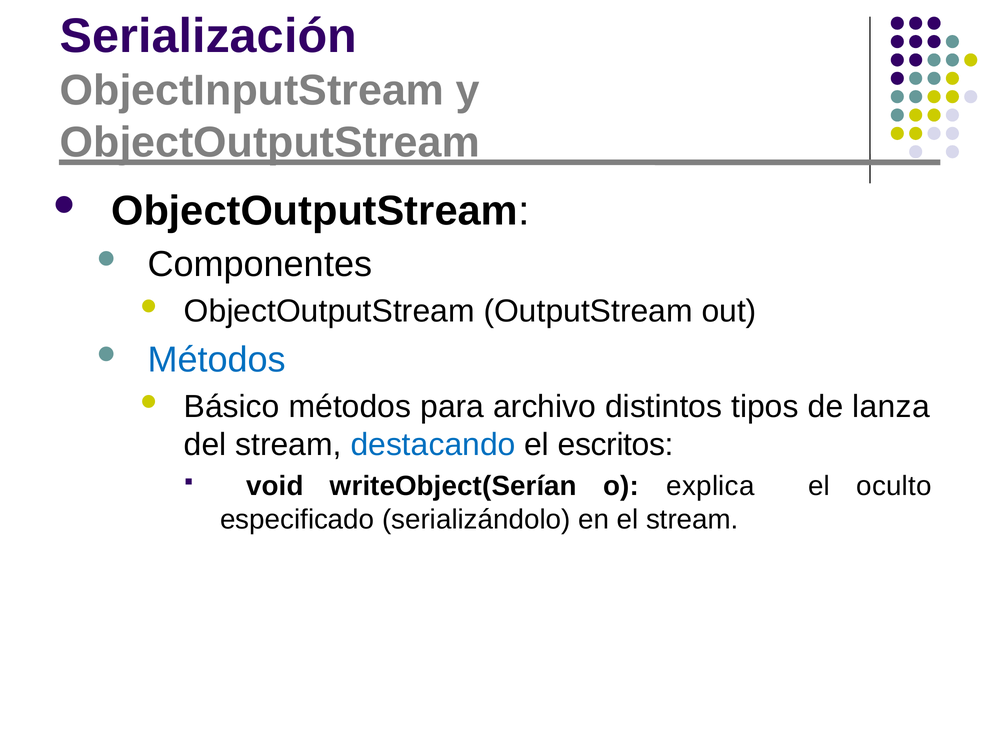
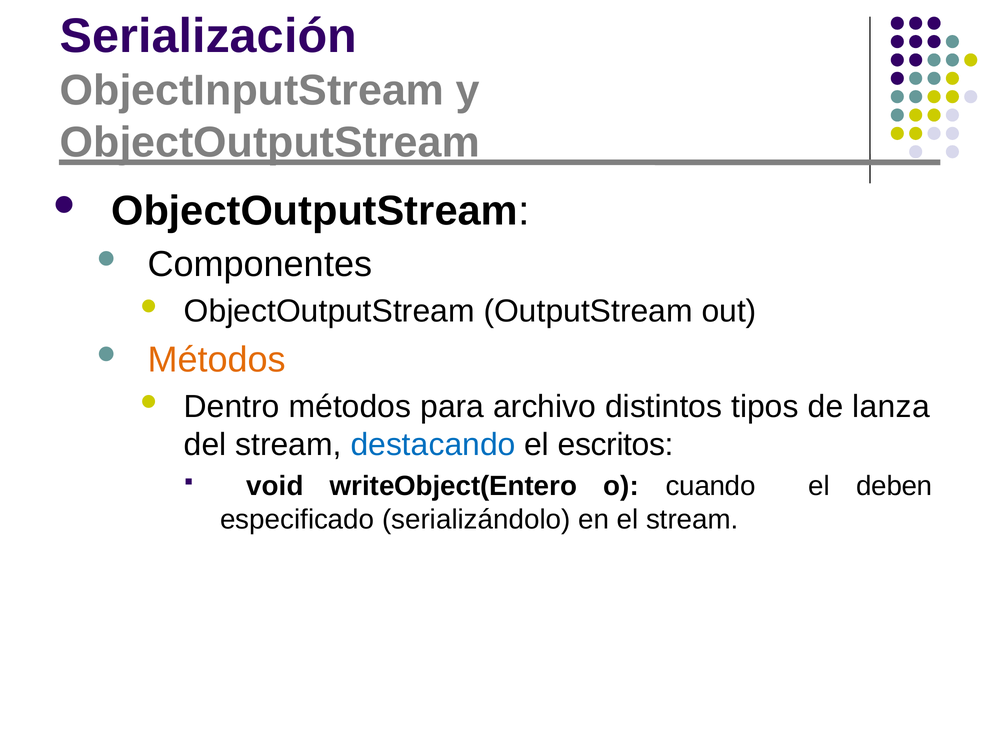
Métodos colour: blue -> orange (217, 359)
Básico: Básico -> Dentro (232, 406)
writeObject(Serían: writeObject(Serían -> writeObject(Entero (453, 485)
explica: explica -> cuando (711, 485)
oculto: oculto -> deben (894, 485)
